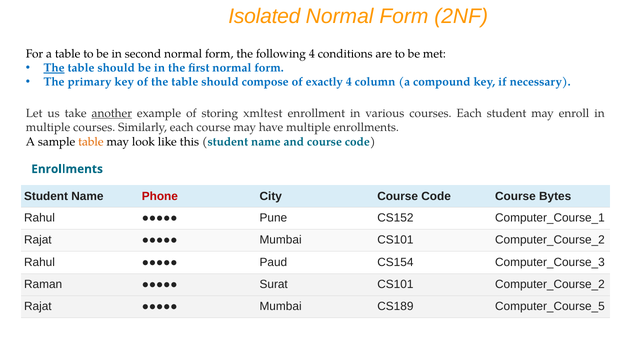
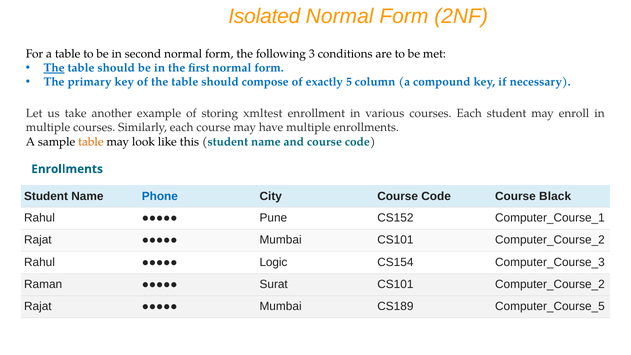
following 4: 4 -> 3 (312, 54)
exactly 4: 4 -> 5 (349, 82)
another underline: present -> none (112, 113)
Phone colour: red -> blue (160, 196)
Bytes: Bytes -> Black (555, 196)
Paud: Paud -> Logic (273, 262)
